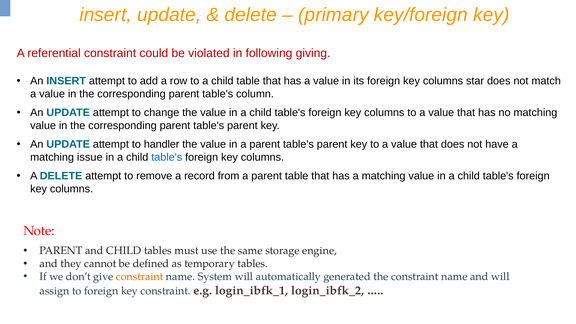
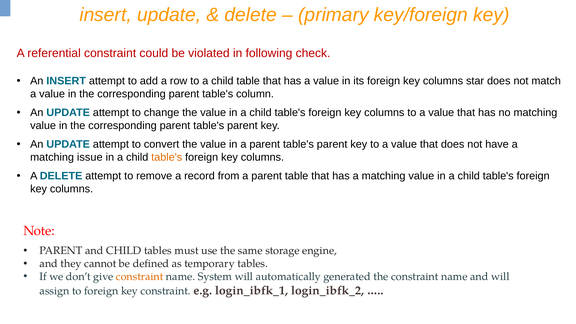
giving: giving -> check (313, 53)
handler: handler -> convert (162, 144)
table's colour: blue -> orange (167, 157)
